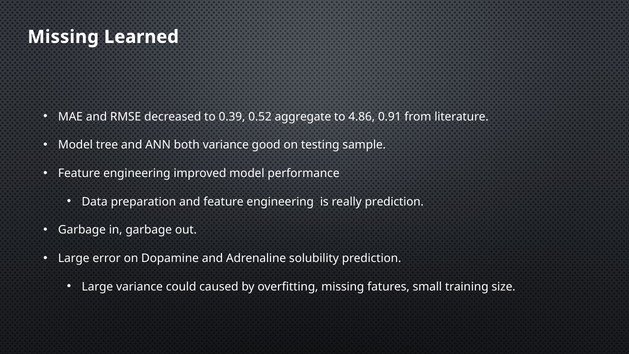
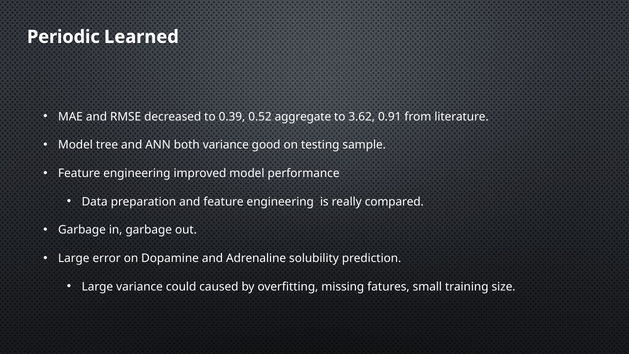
Missing: Missing -> Periodic (63, 37)
4.86: 4.86 -> 3.62 (362, 117)
really prediction: prediction -> compared (394, 202)
